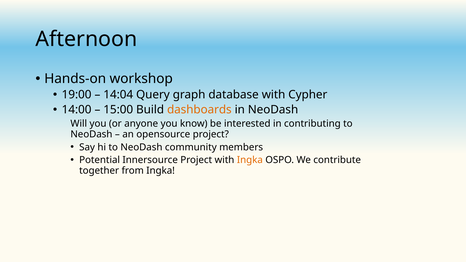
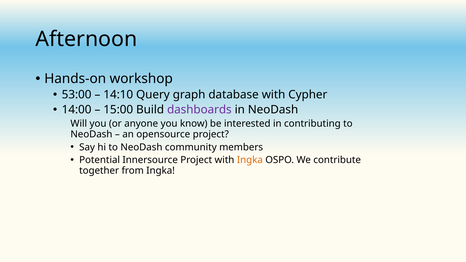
19:00: 19:00 -> 53:00 (77, 95)
14:04: 14:04 -> 14:10 (118, 95)
dashboards colour: orange -> purple (199, 110)
